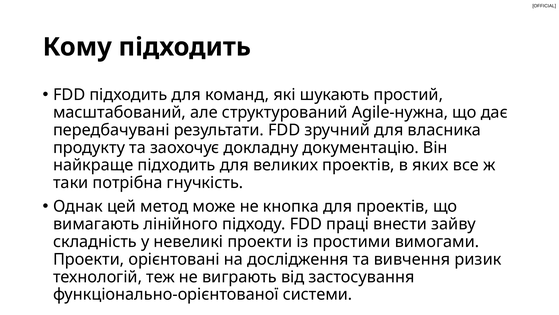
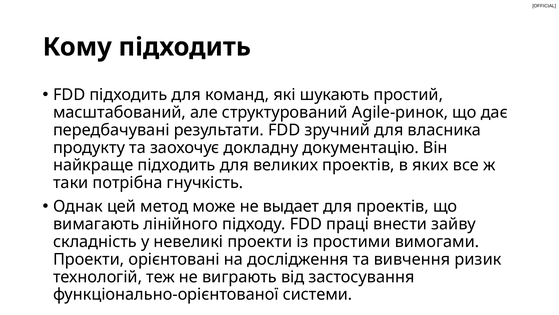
Agile-нужна: Agile-нужна -> Agile-ринок (400, 112)
кнопка: кнопка -> выдает (291, 206)
